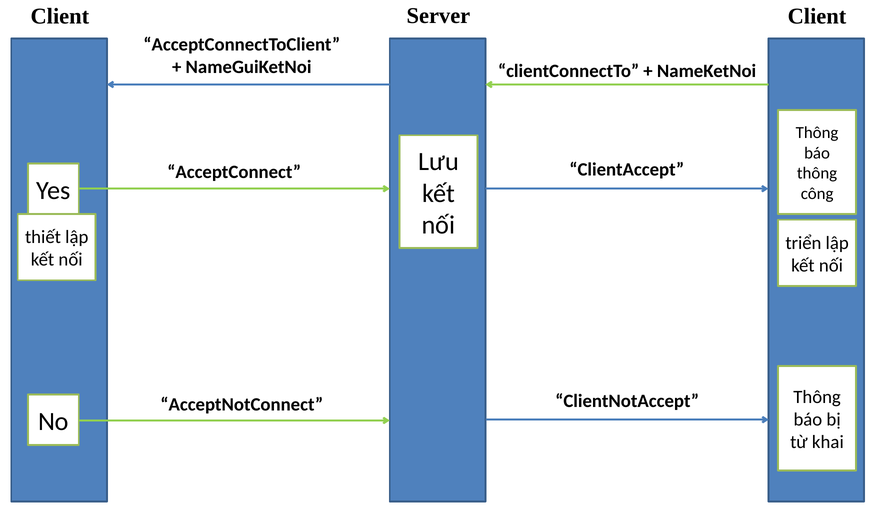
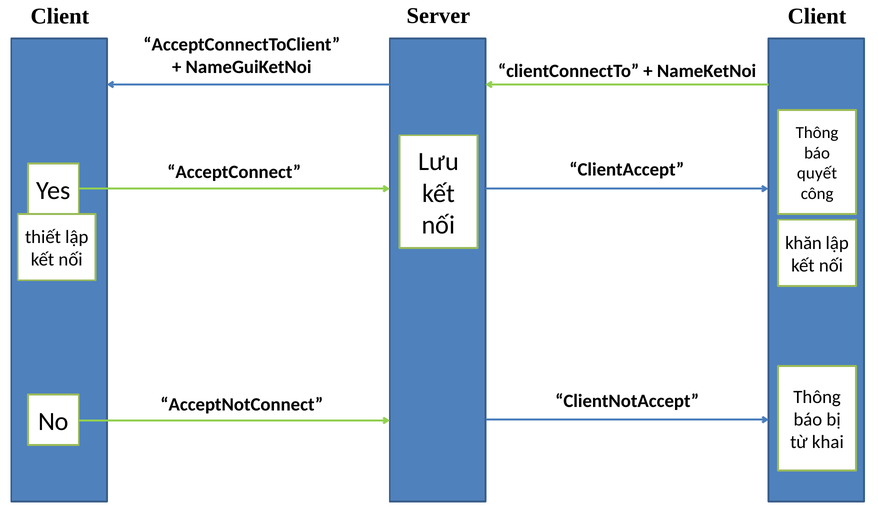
thông: thông -> quyết (817, 173)
triển: triển -> khăn (803, 243)
